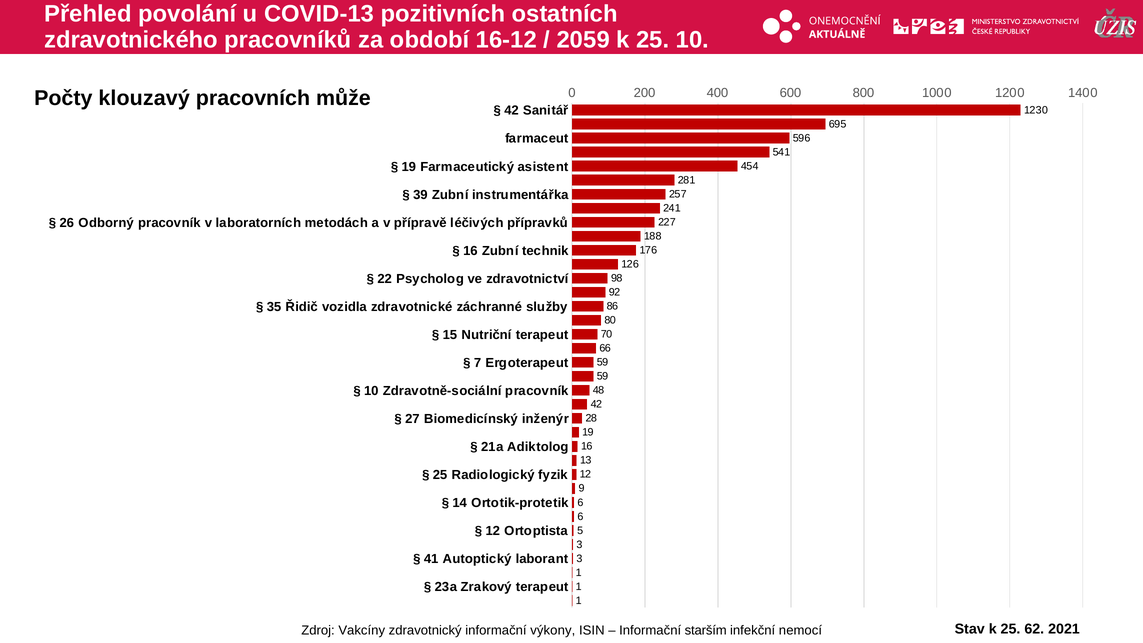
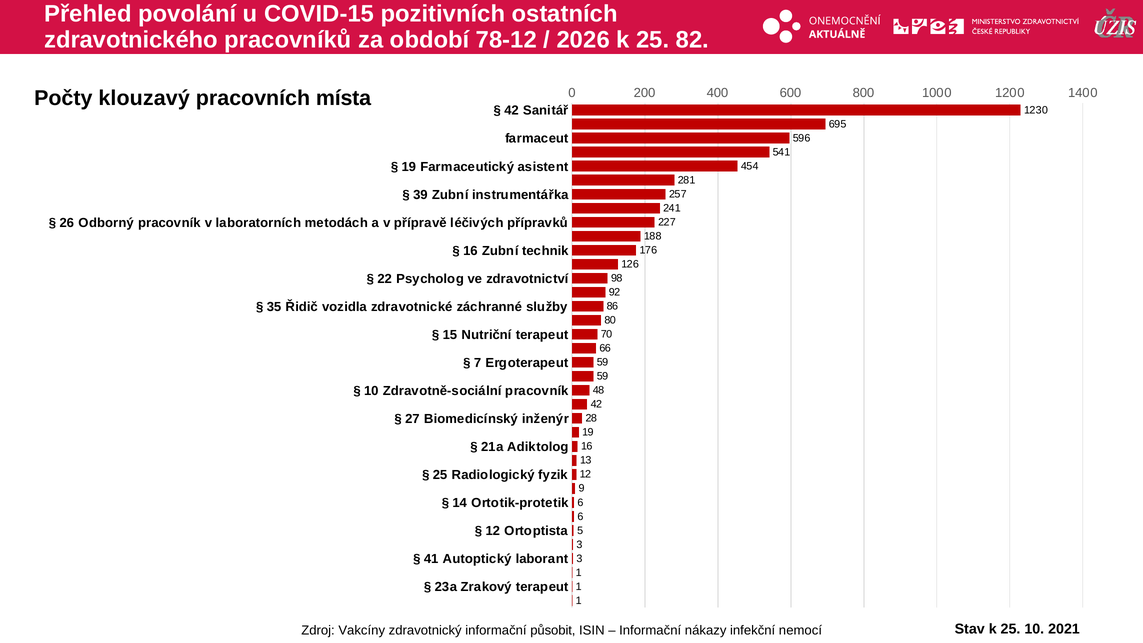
COVID-13: COVID-13 -> COVID-15 (319, 14)
16-12: 16-12 -> 78-12 (506, 40)
2059: 2059 -> 2026 (583, 40)
25 10: 10 -> 82 (693, 40)
může: může -> místa (344, 98)
25 62: 62 -> 10 (1034, 629)
výkony: výkony -> působit (553, 630)
starším: starším -> nákazy (706, 630)
